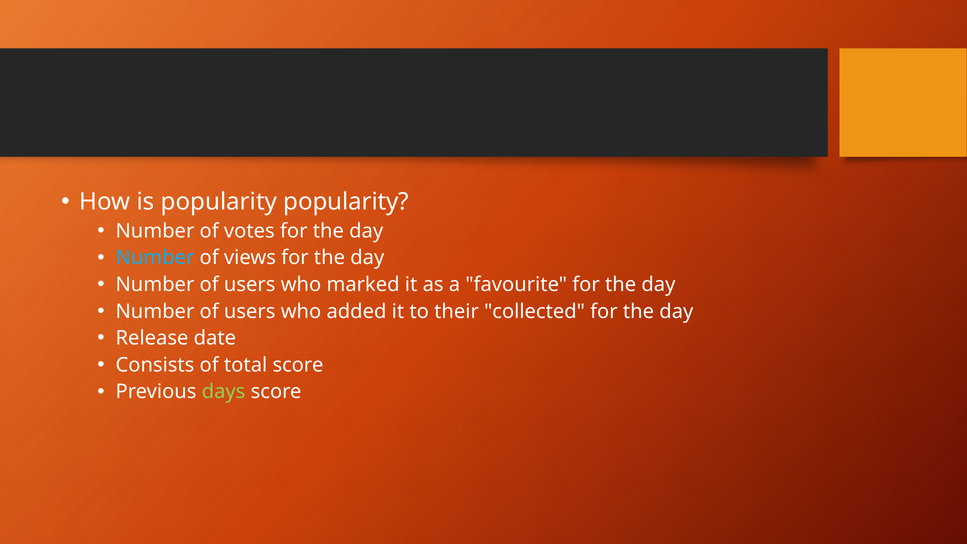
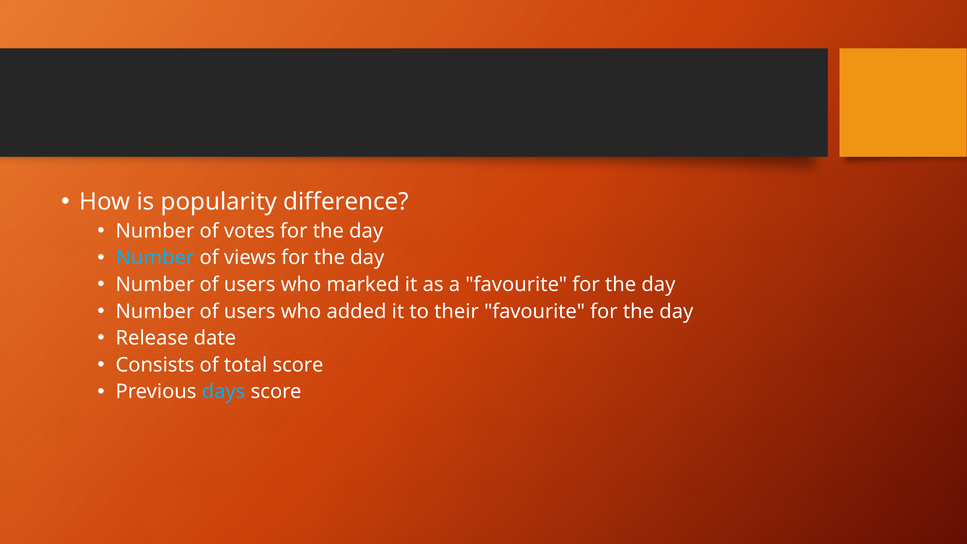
popularity popularity: popularity -> difference (346, 202)
their collected: collected -> favourite (535, 311)
days colour: light green -> light blue (224, 392)
